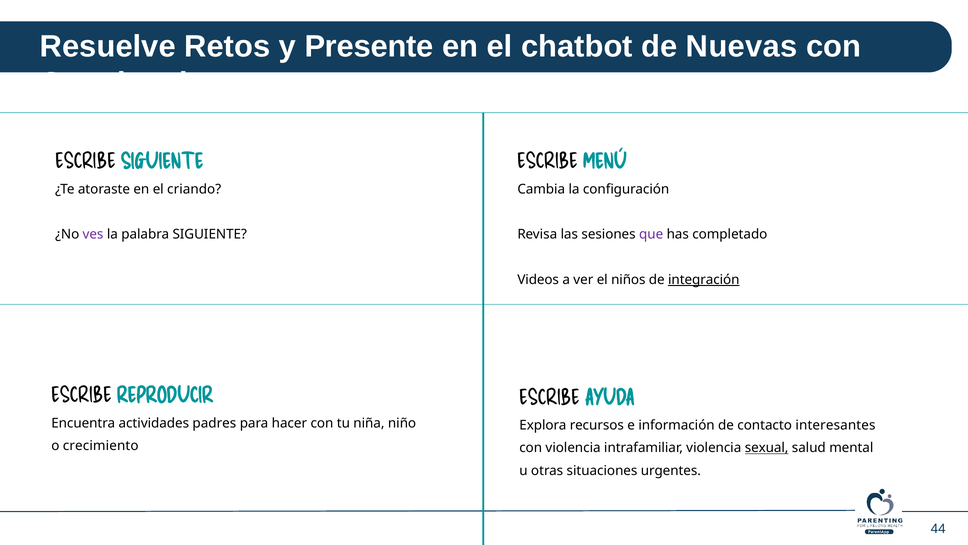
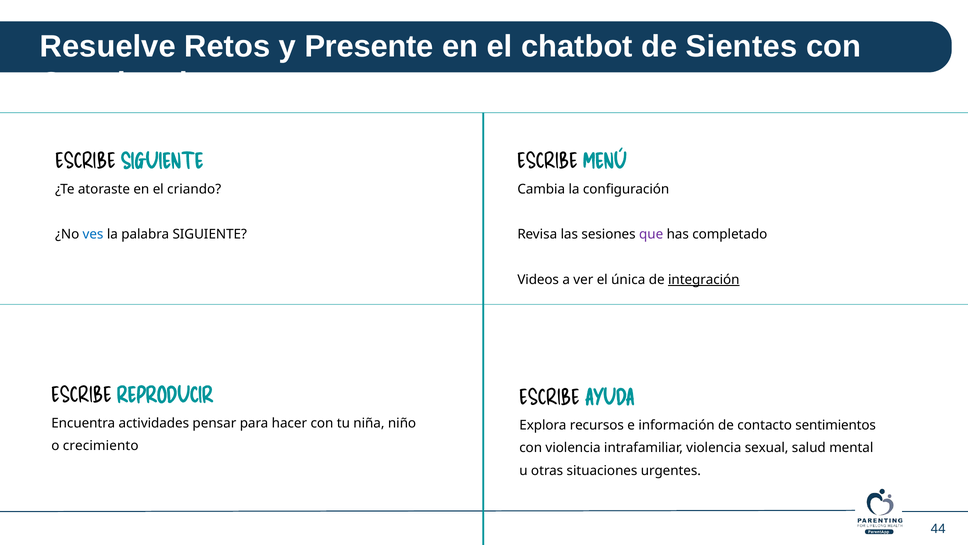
Nuevas: Nuevas -> Sientes (742, 46)
ves colour: purple -> blue (93, 234)
niños: niños -> única (628, 279)
padres: padres -> pensar (214, 423)
interesantes: interesantes -> sentimientos (836, 425)
sexual underline: present -> none (767, 448)
